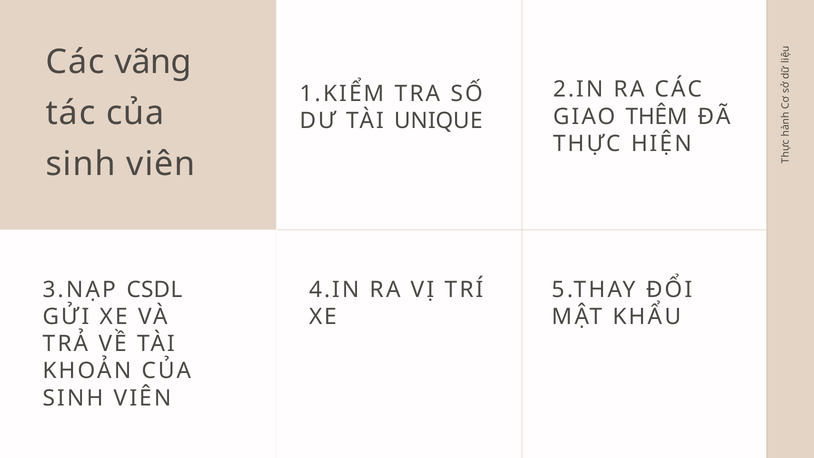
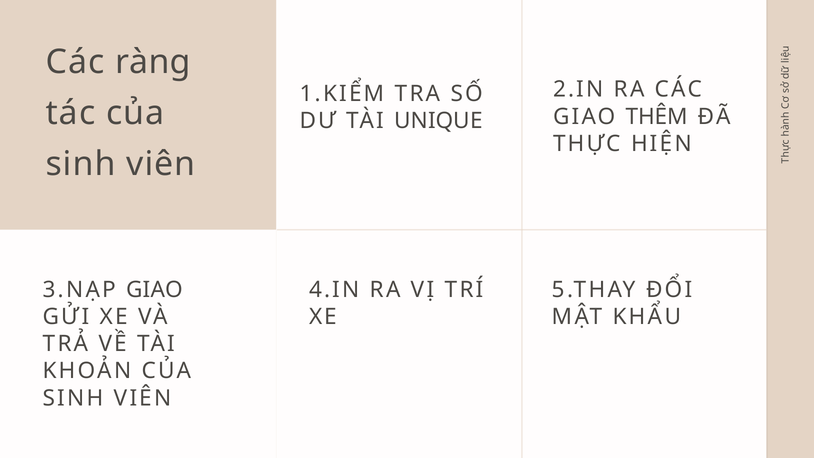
vãng: vãng -> ràng (153, 62)
3.NẠP CSDL: CSDL -> GIAO (155, 290)
